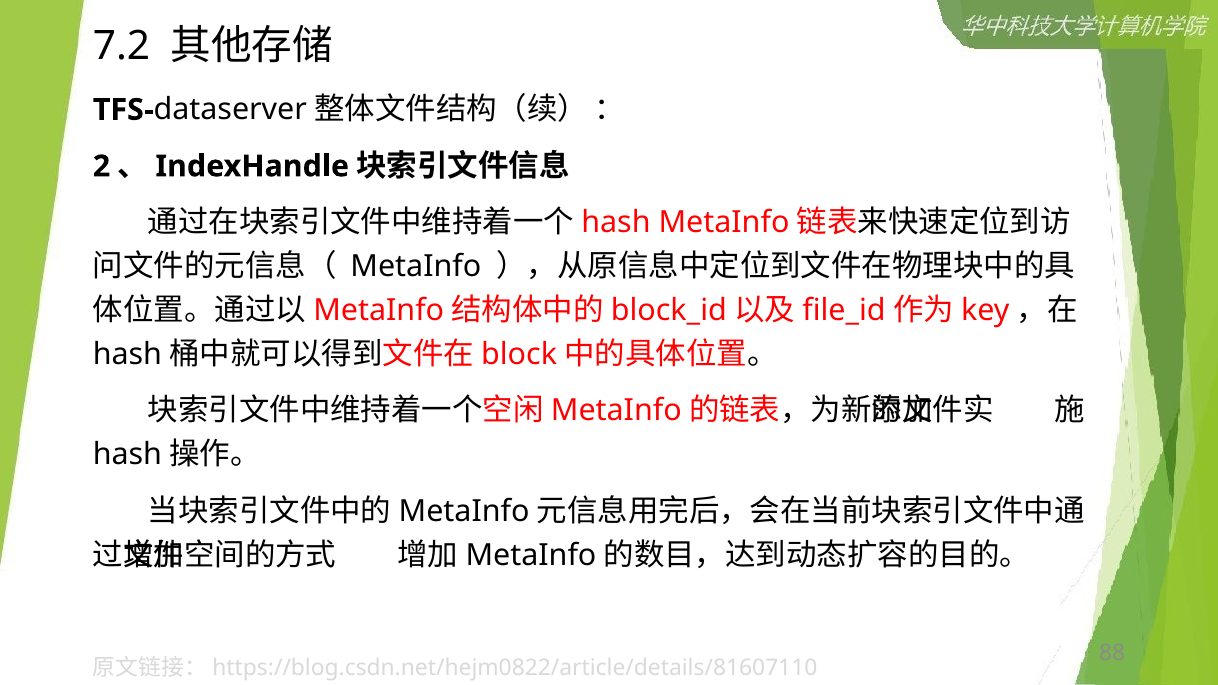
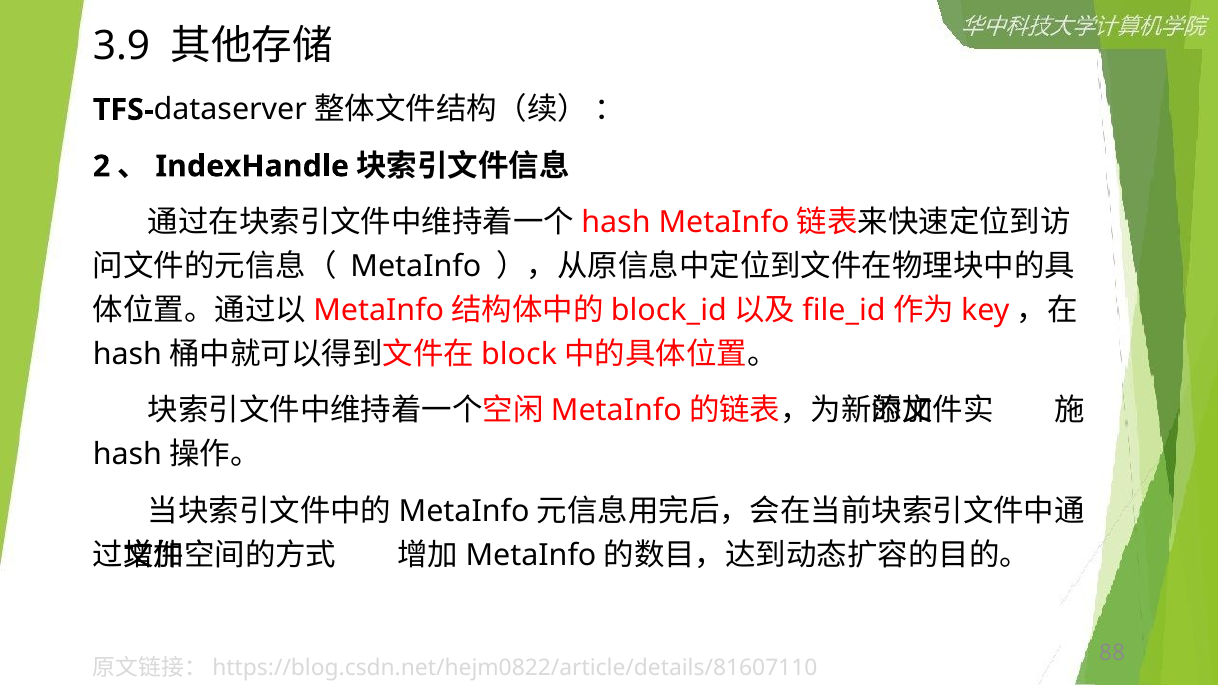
7.2: 7.2 -> 3.9 (122, 46)
